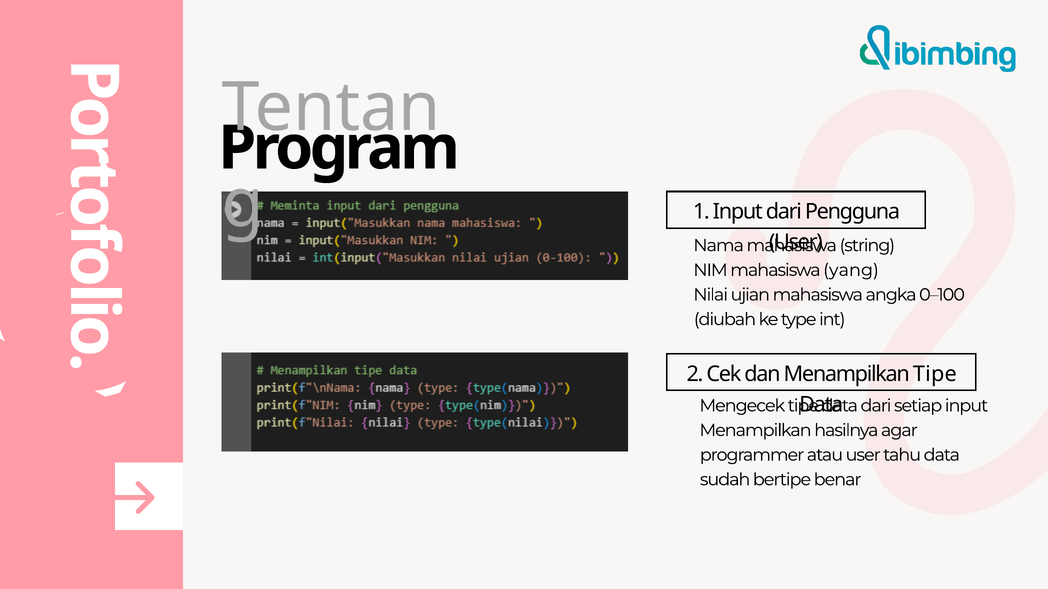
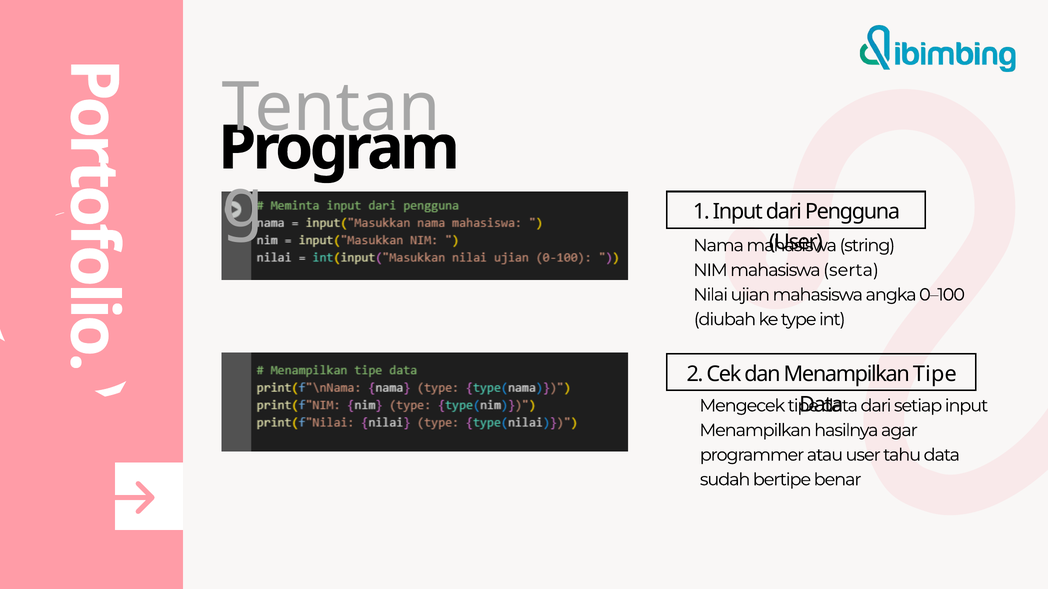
yang: yang -> serta (851, 270)
